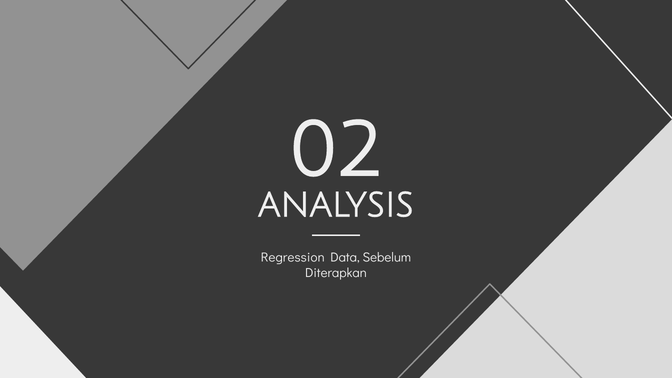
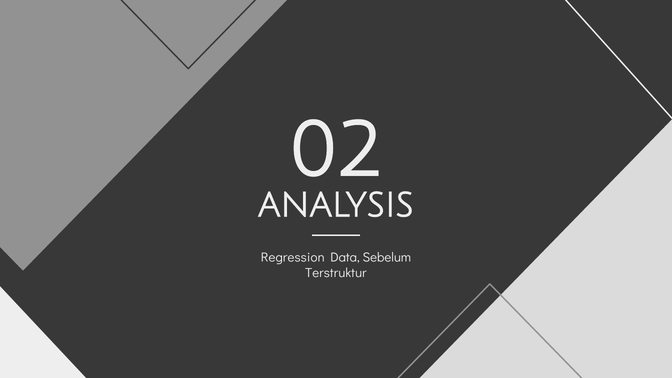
Diterapkan: Diterapkan -> Terstruktur (336, 273)
